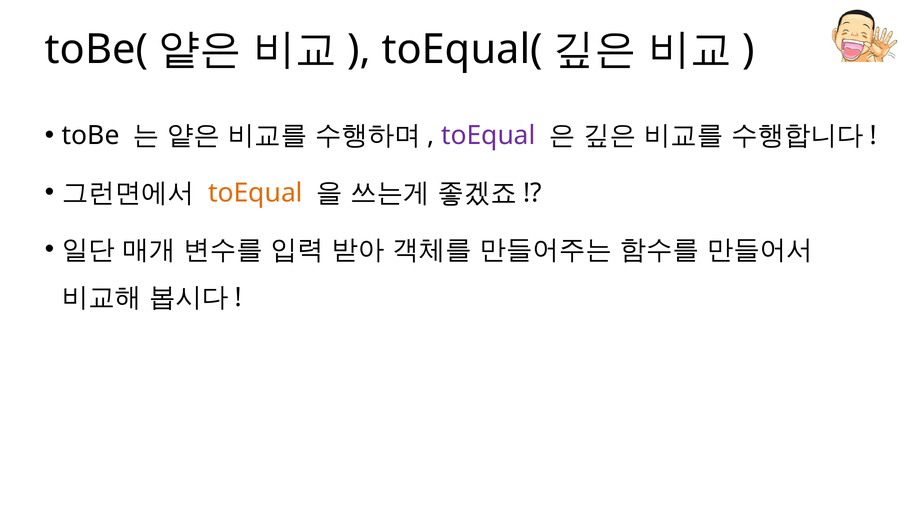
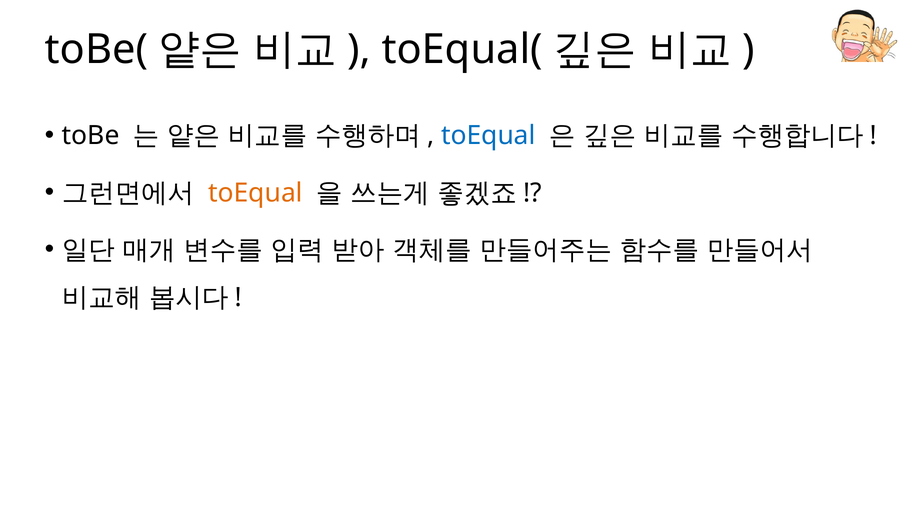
toEqual colour: purple -> blue (488, 136)
